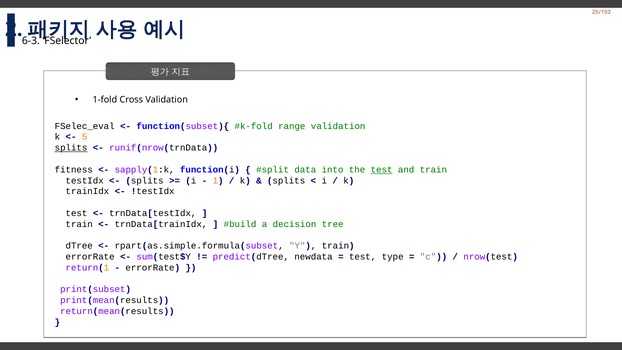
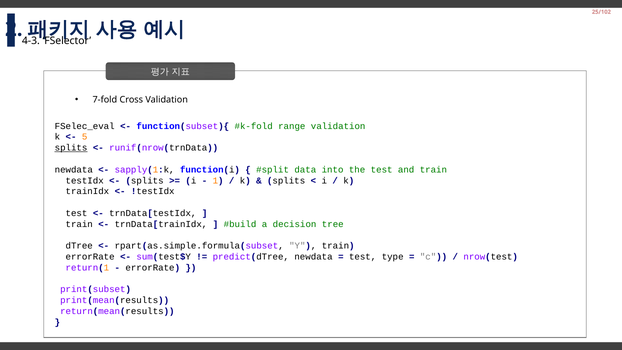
6-3: 6-3 -> 4-3 (31, 41)
1-fold: 1-fold -> 7-fold (105, 100)
fitness: fitness -> newdata (74, 170)
test underline: present -> none (382, 170)
